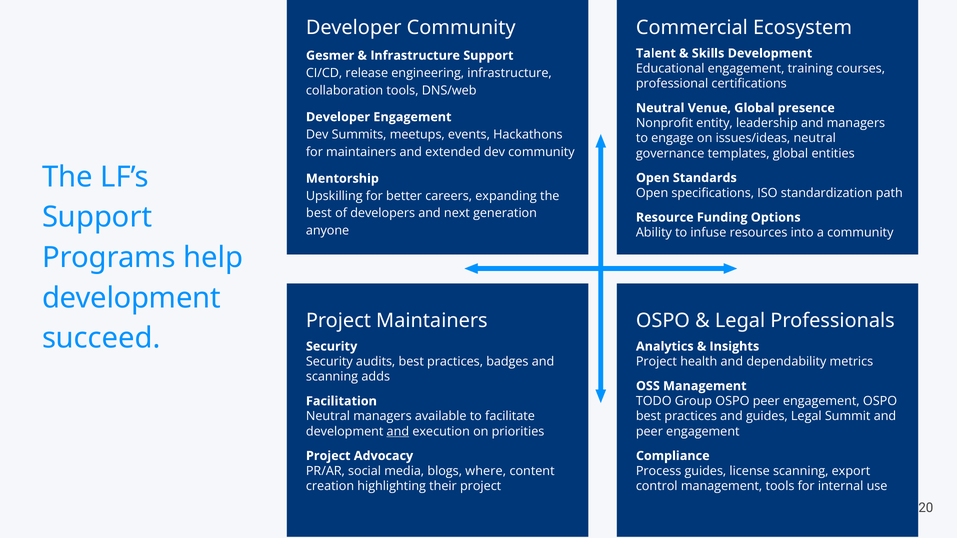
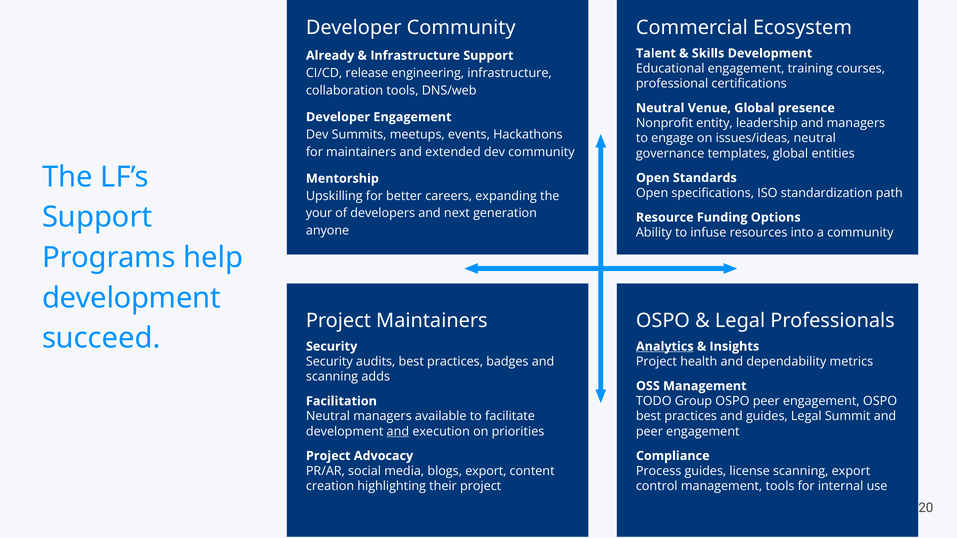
Gesmer: Gesmer -> Already (330, 56)
best: best -> your (319, 213)
Analytics underline: none -> present (665, 347)
blogs where: where -> export (486, 471)
